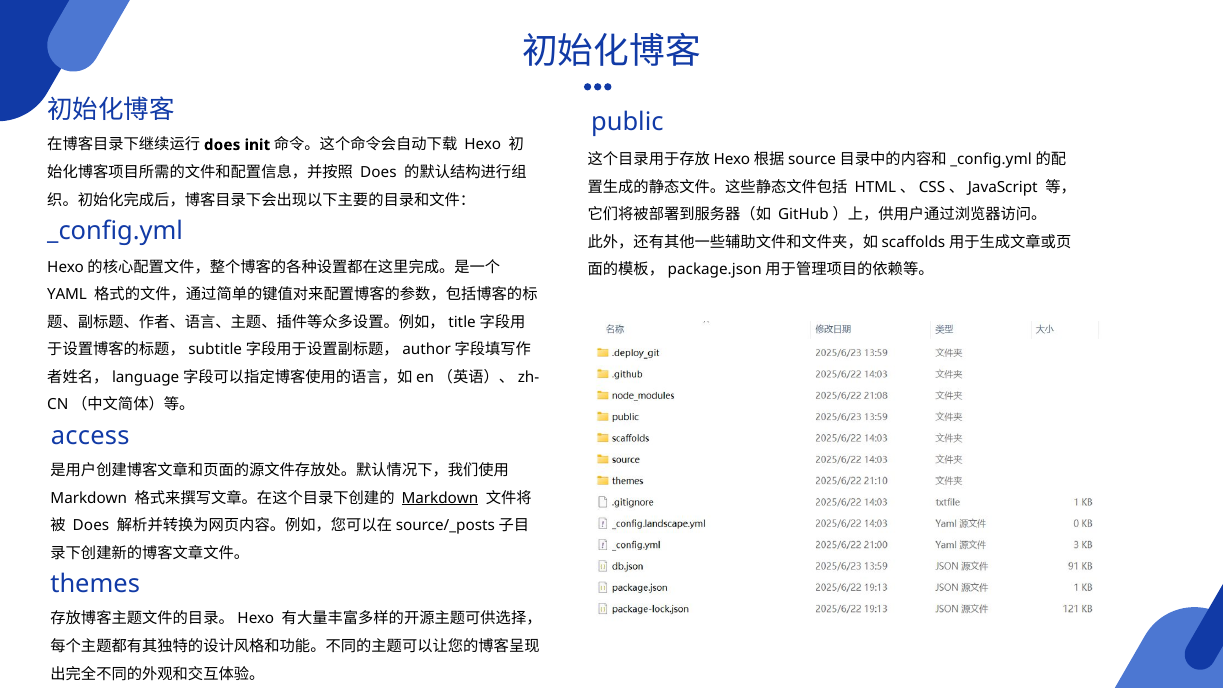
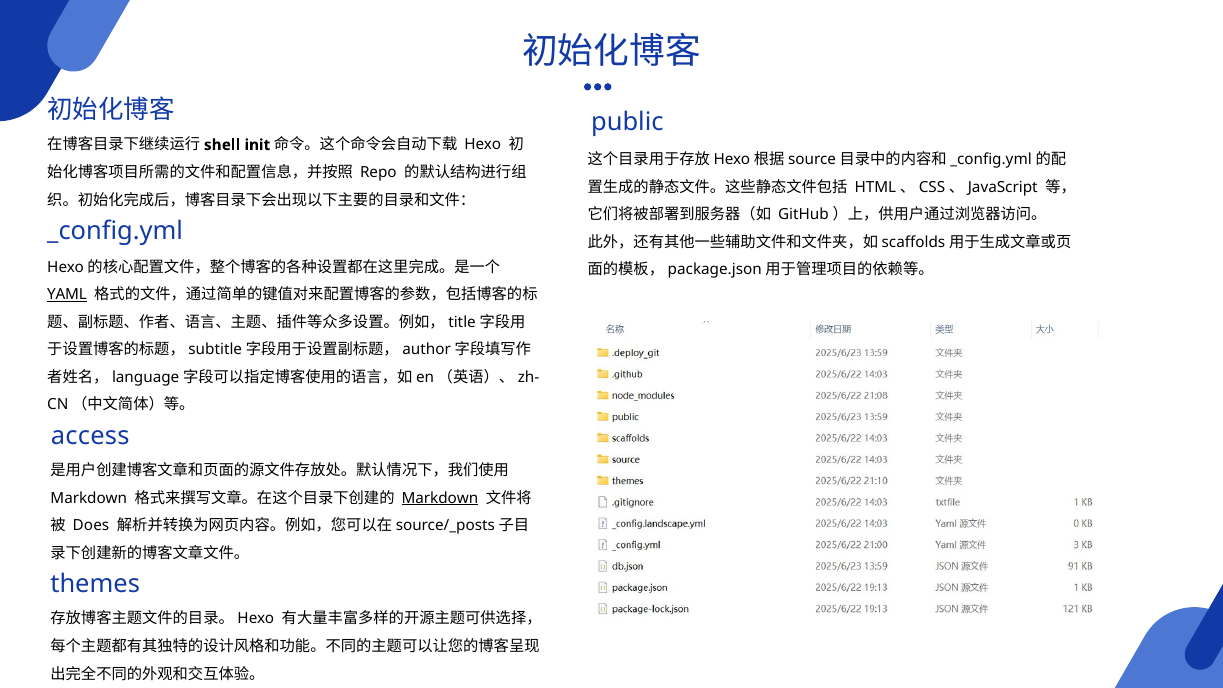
does: does -> shell (222, 145)
Does: Does -> Repo (378, 172)
YAML underline: none -> present (67, 295)
